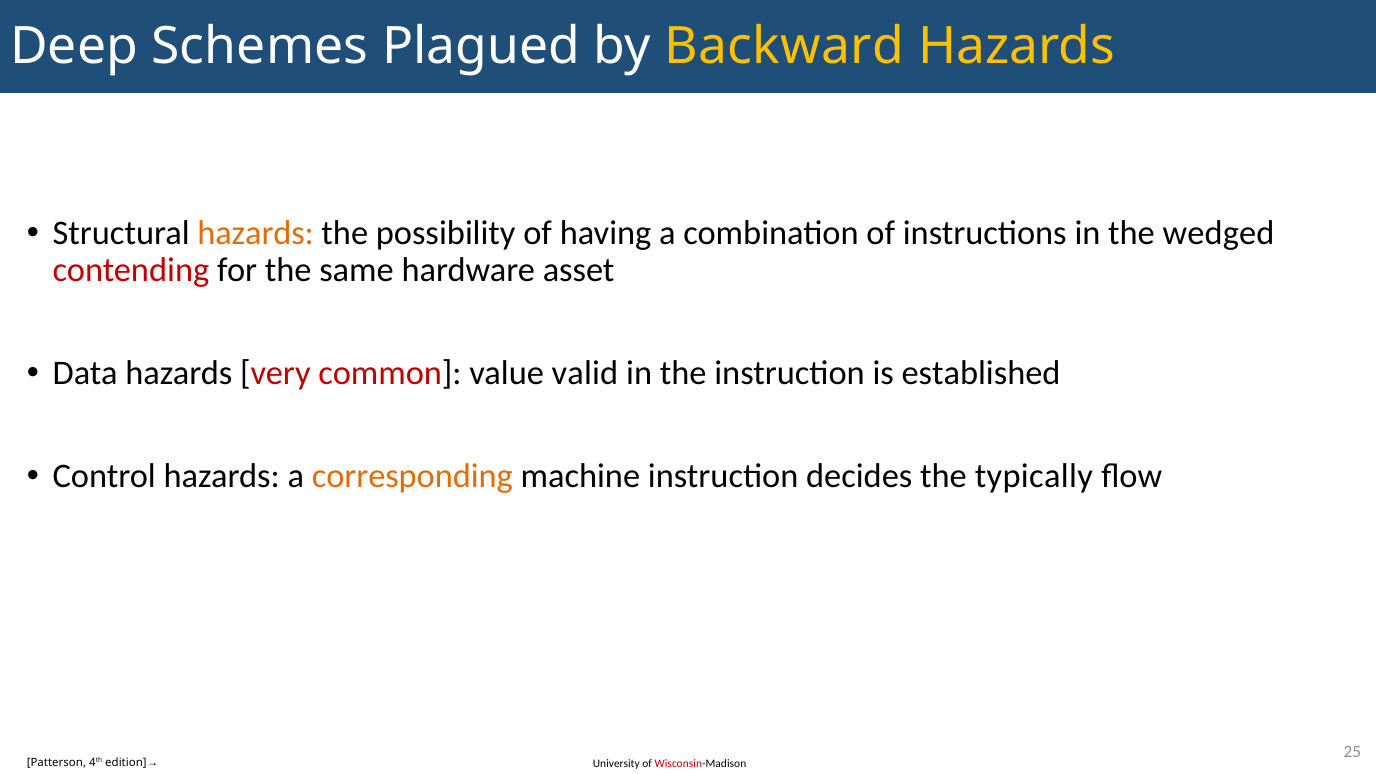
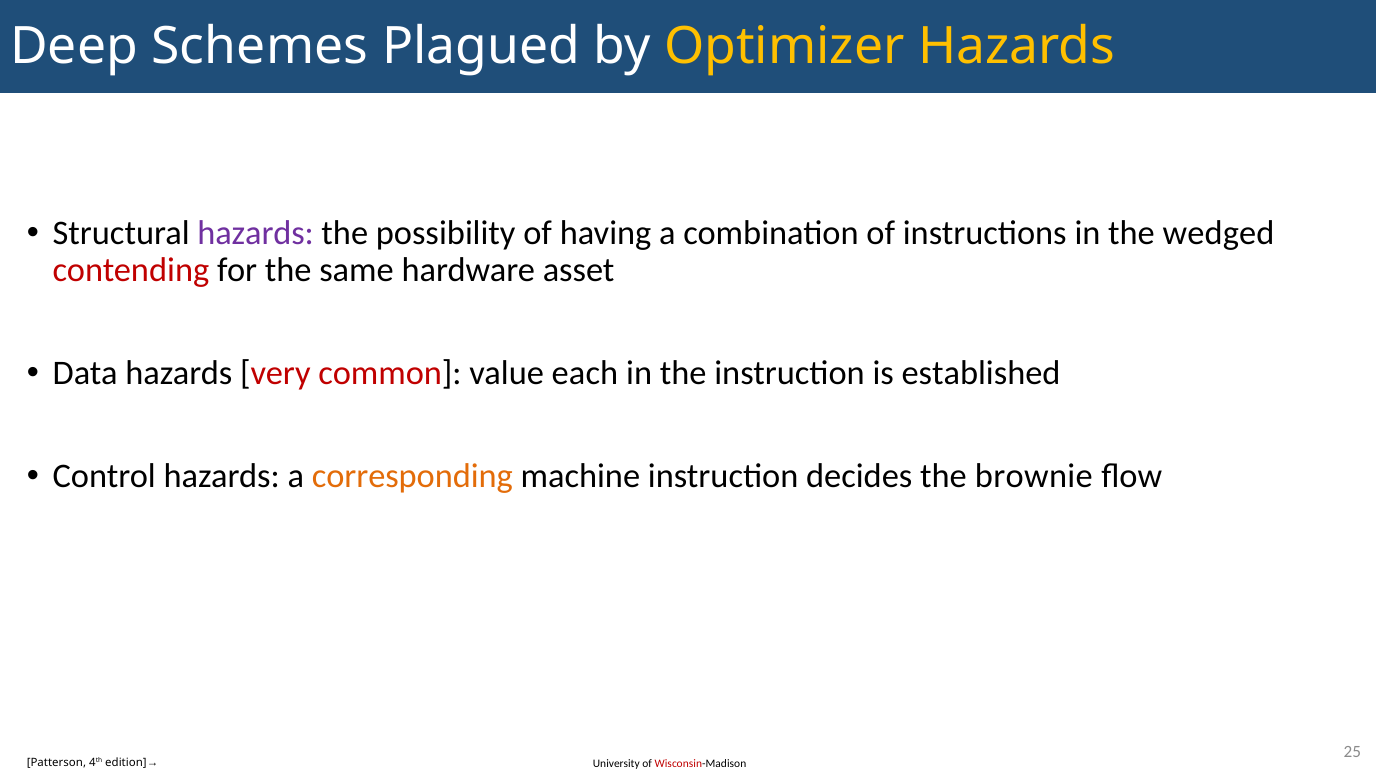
Backward: Backward -> Optimizer (784, 46)
hazards colour: orange -> purple (256, 233)
valid: valid -> each (585, 373)
typically: typically -> brownie (1034, 476)
